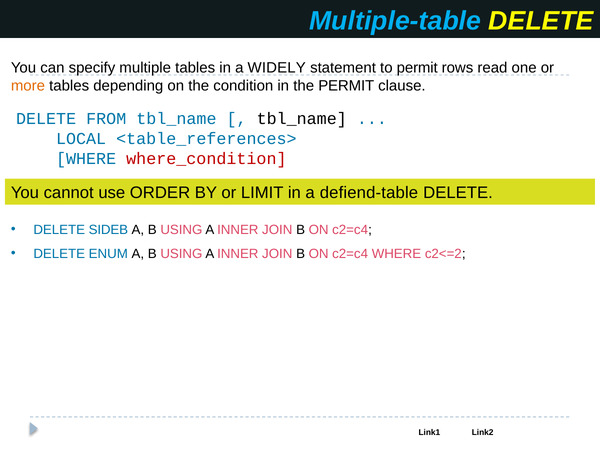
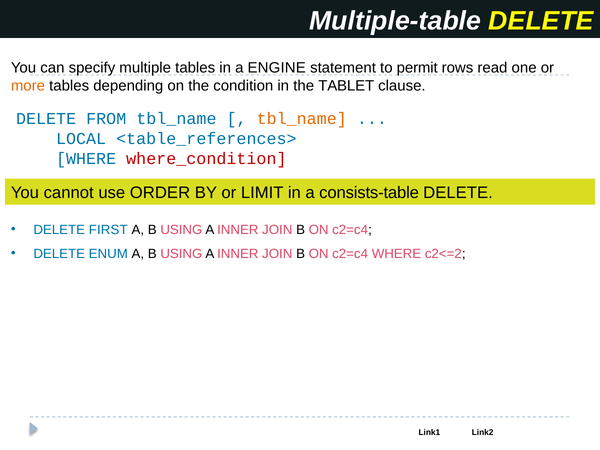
Multiple-table colour: light blue -> white (395, 21)
WIDELY: WIDELY -> ENGINE (277, 68)
the PERMIT: PERMIT -> TABLET (346, 86)
tbl_name colour: black -> orange (302, 119)
defiend-table: defiend-table -> consists-table (369, 193)
SIDEB: SIDEB -> FIRST (108, 230)
